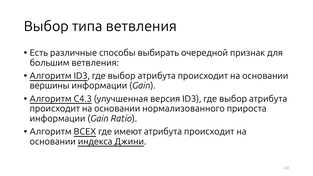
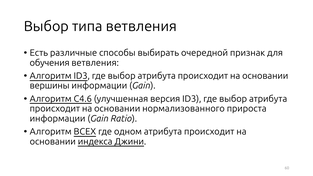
большим: большим -> обучения (50, 63)
C4.3: C4.3 -> C4.6 (83, 99)
имеют: имеют -> одном (128, 132)
